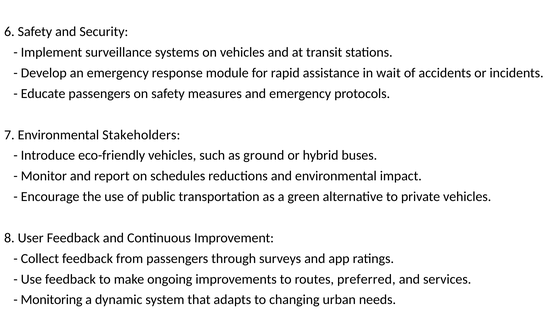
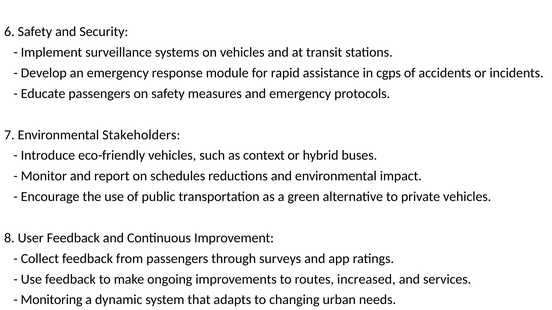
wait: wait -> cgps (389, 73)
ground: ground -> context (264, 156)
preferred: preferred -> increased (366, 280)
